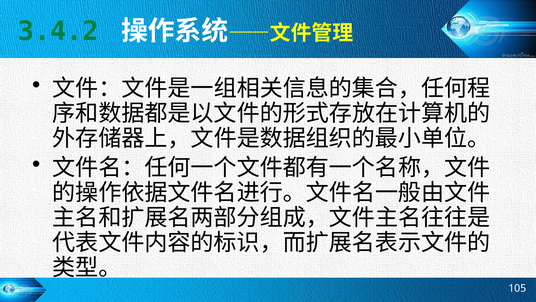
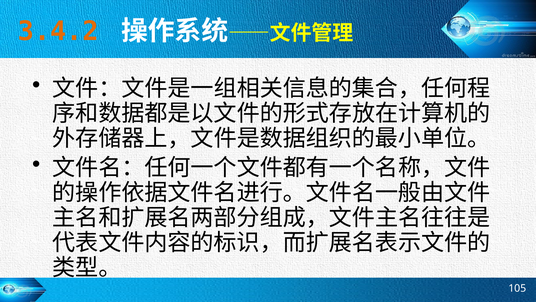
3.4.2 colour: green -> orange (58, 31)
